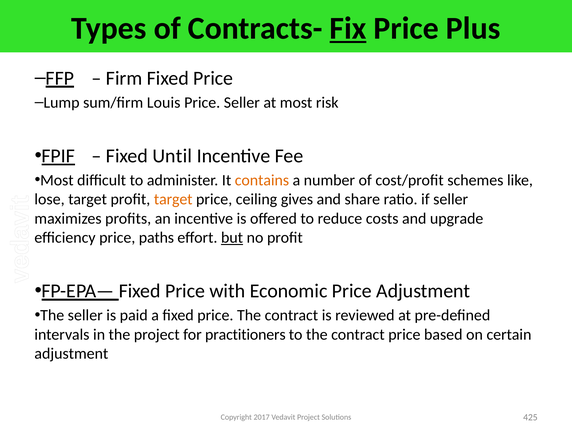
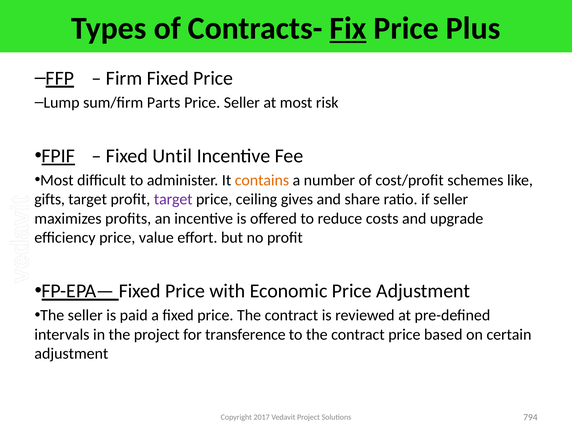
Louis: Louis -> Parts (164, 102)
lose: lose -> gifts (50, 199)
target colour: orange -> purple (173, 199)
paths: paths -> value (156, 238)
but underline: present -> none (232, 238)
practitioners: practitioners -> transference (245, 334)
425: 425 -> 794 (530, 417)
